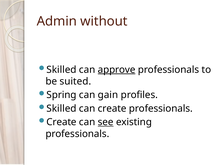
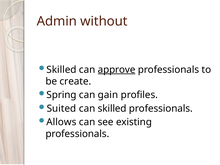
suited: suited -> create (75, 81)
Skilled: Skilled -> Suited (61, 108)
can create: create -> skilled (112, 108)
Create: Create -> Allows (61, 122)
see underline: present -> none (106, 122)
